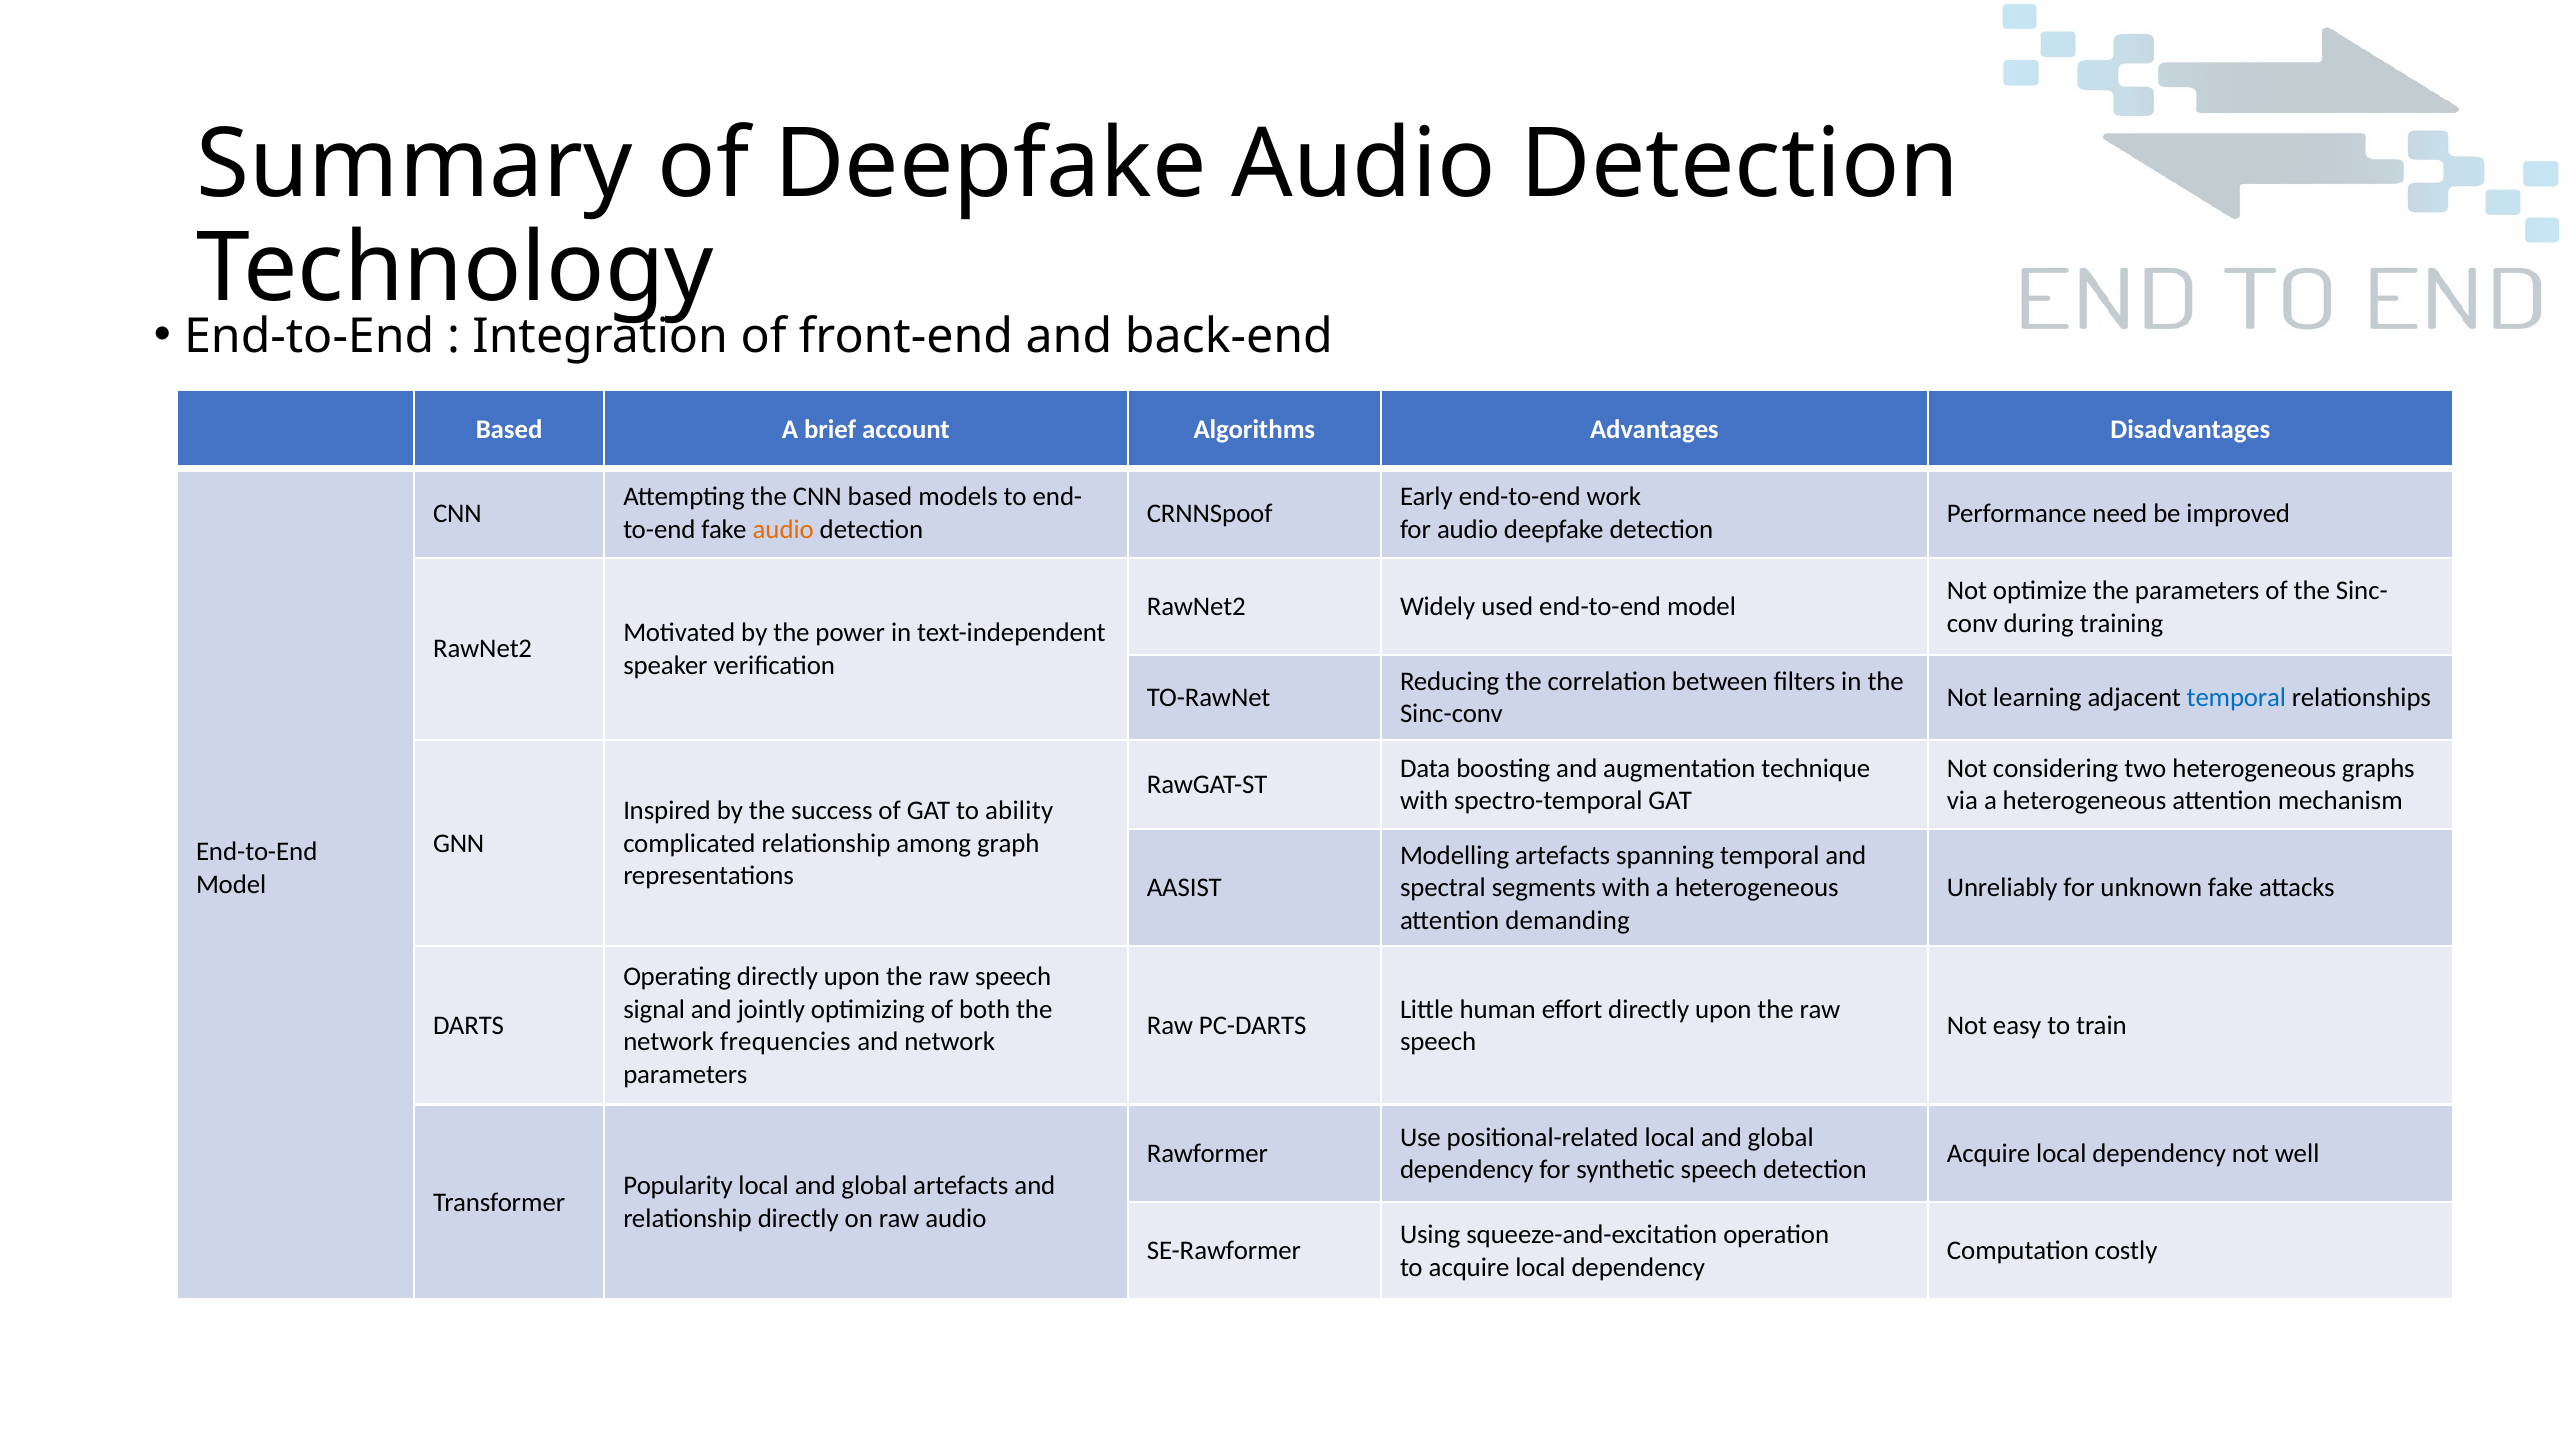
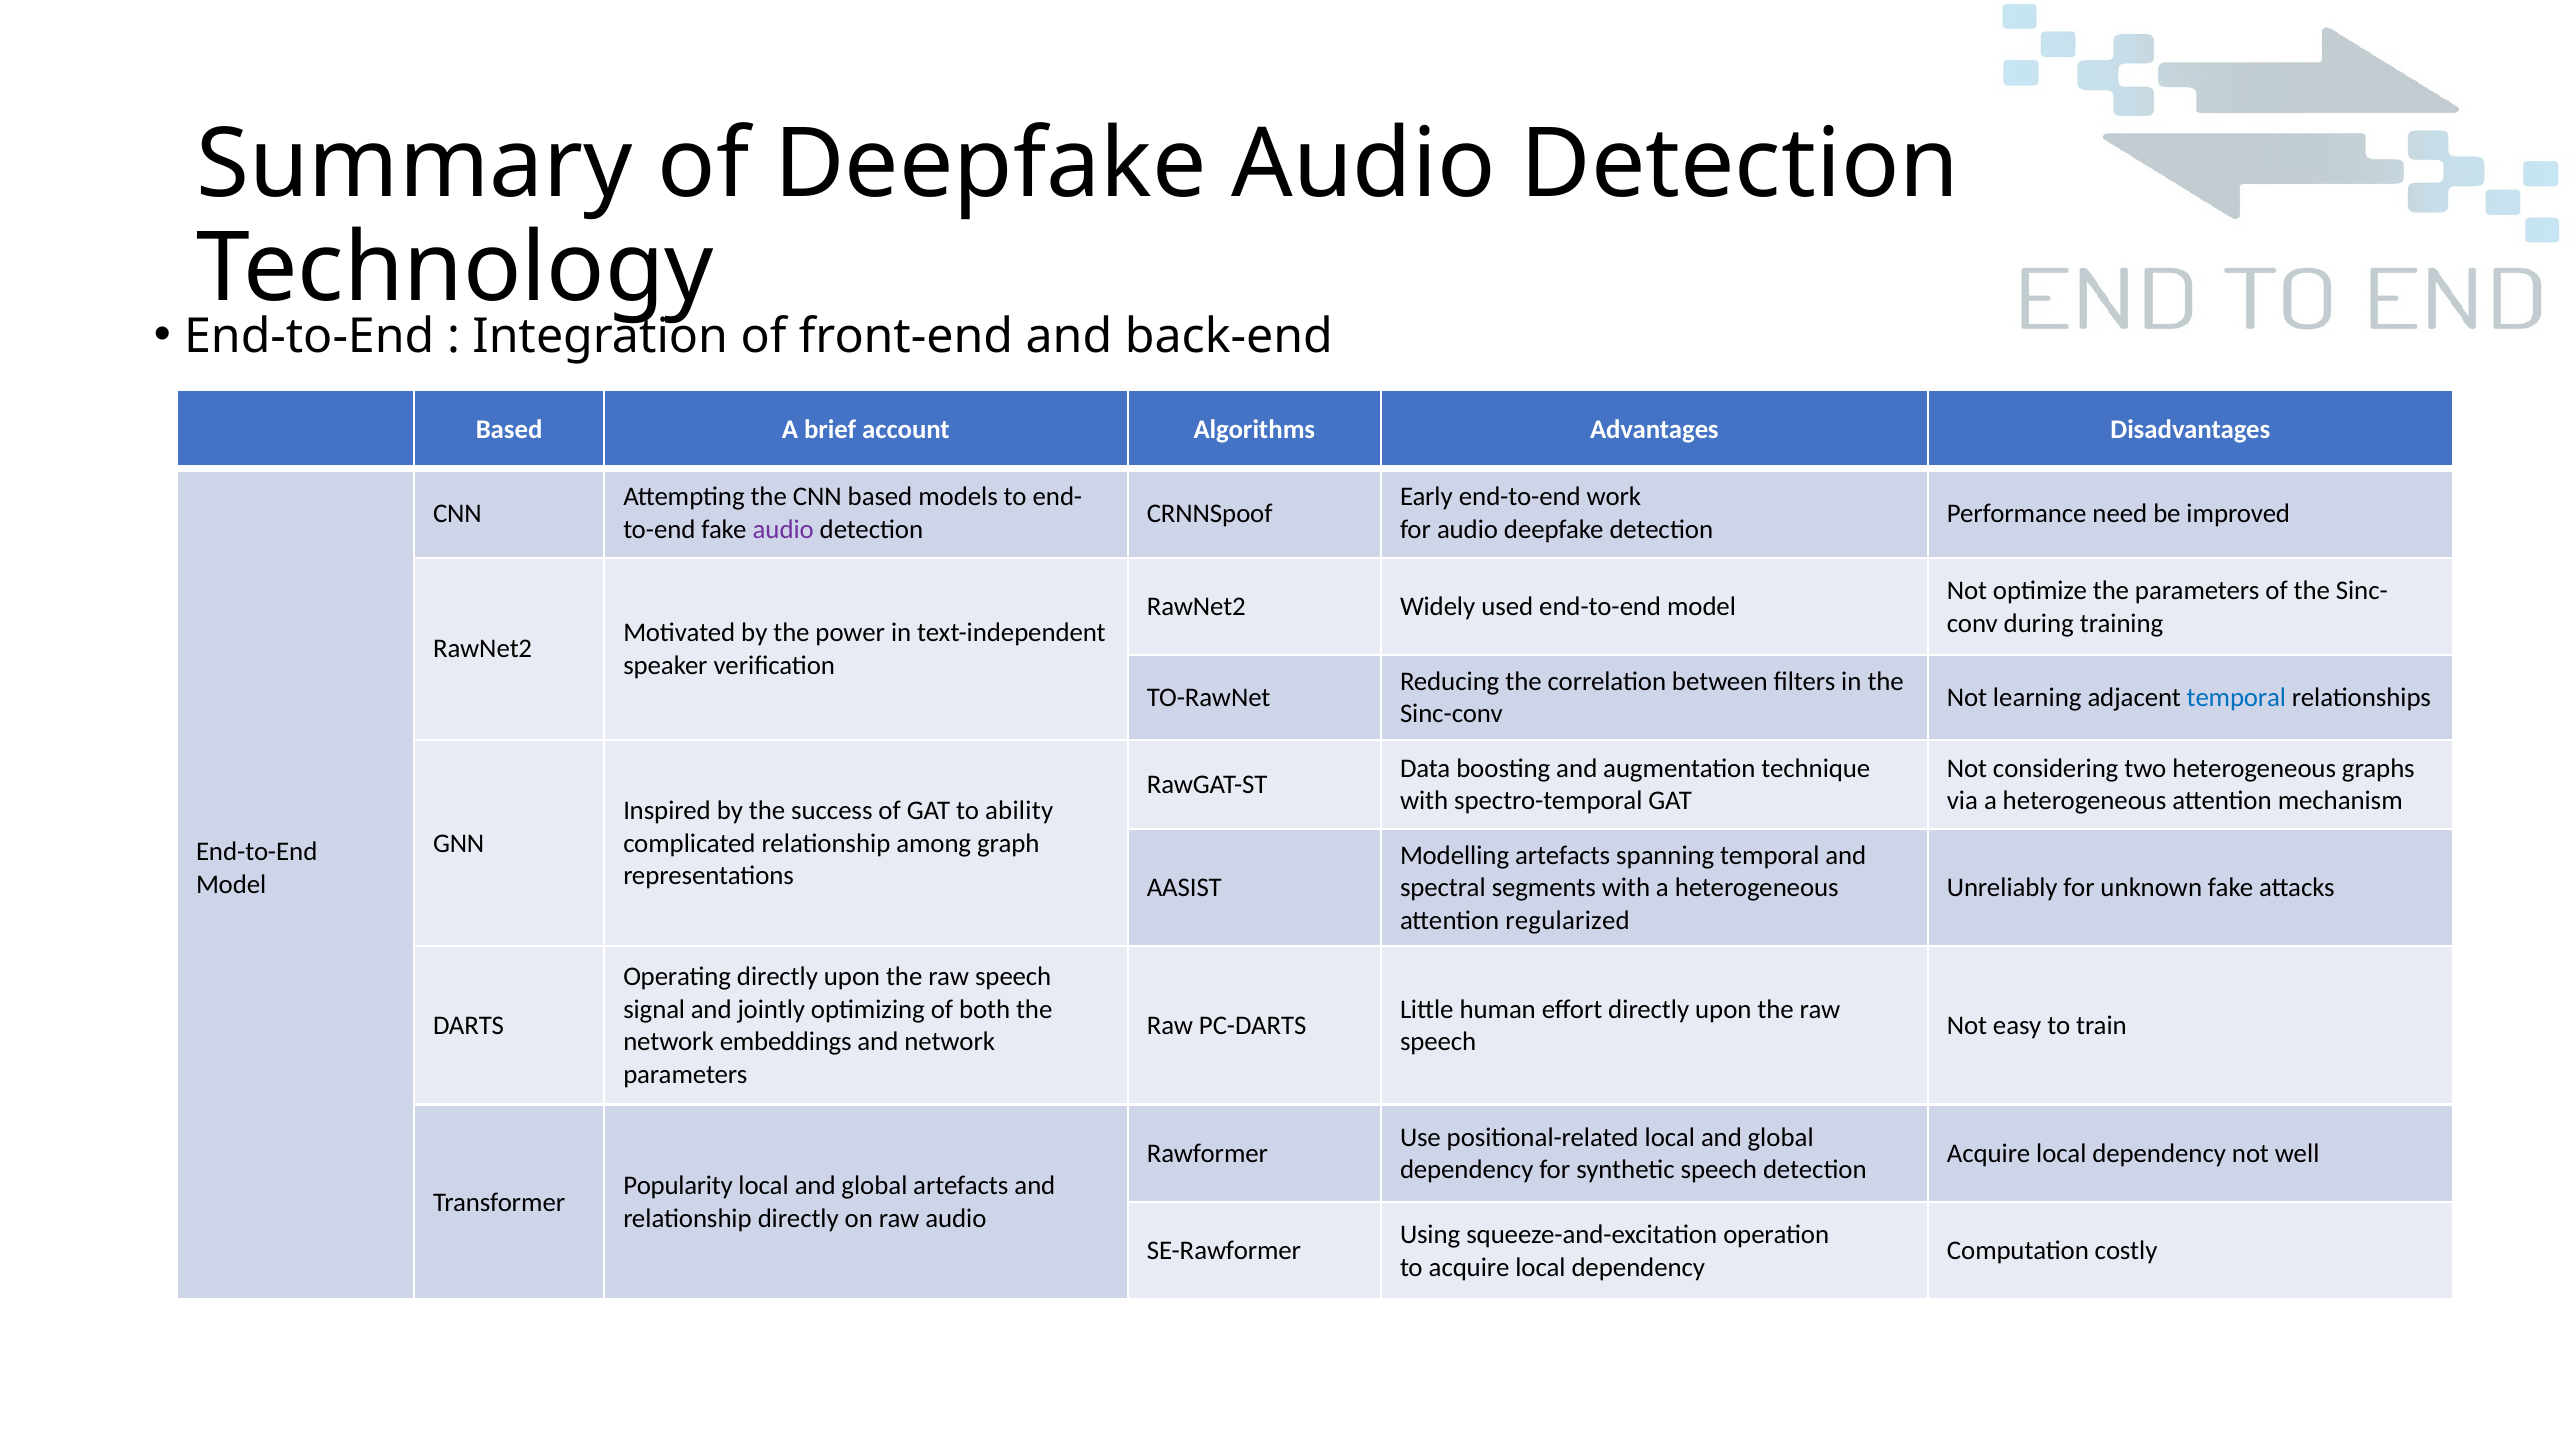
audio colour: orange -> purple (783, 530)
demanding: demanding -> regularized (1568, 921)
frequencies: frequencies -> embeddings (786, 1042)
